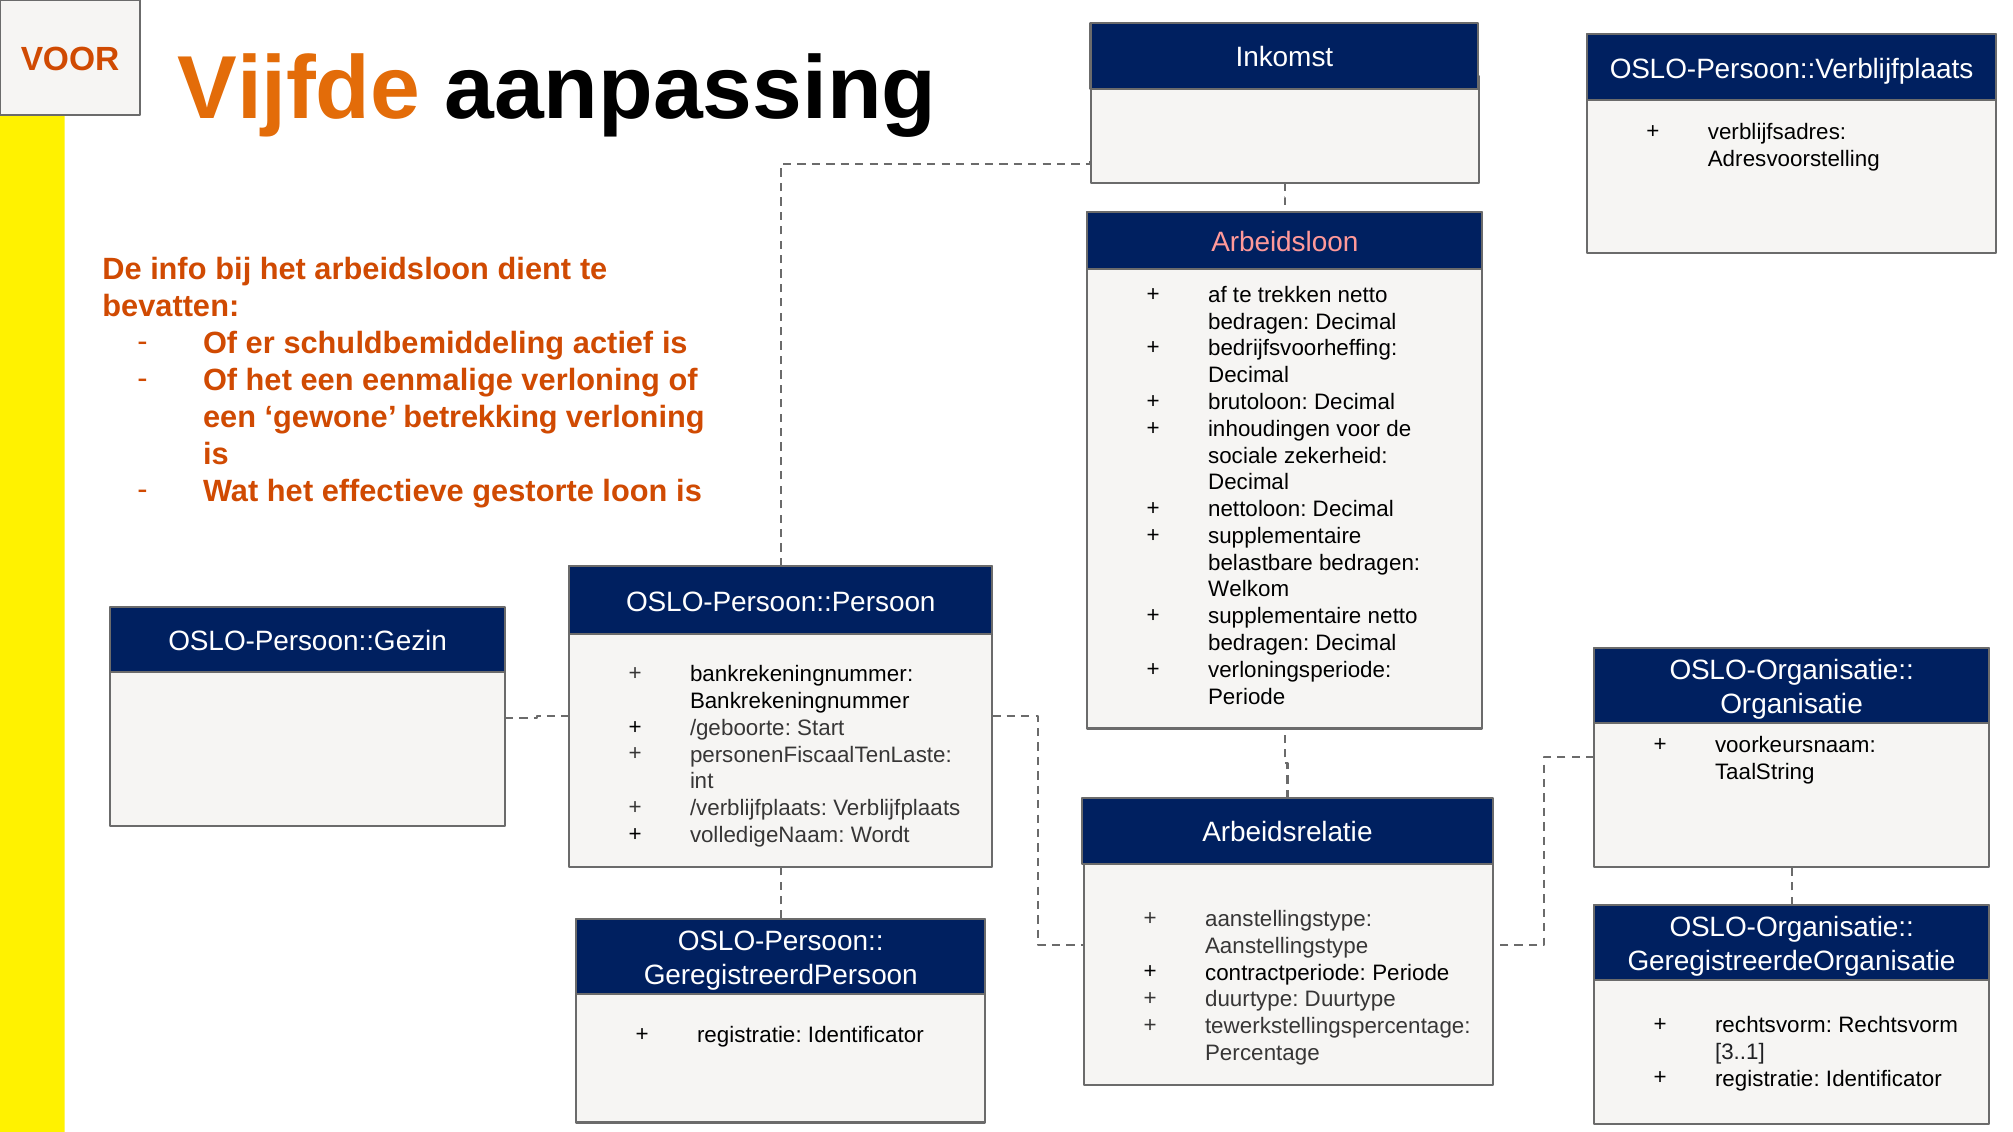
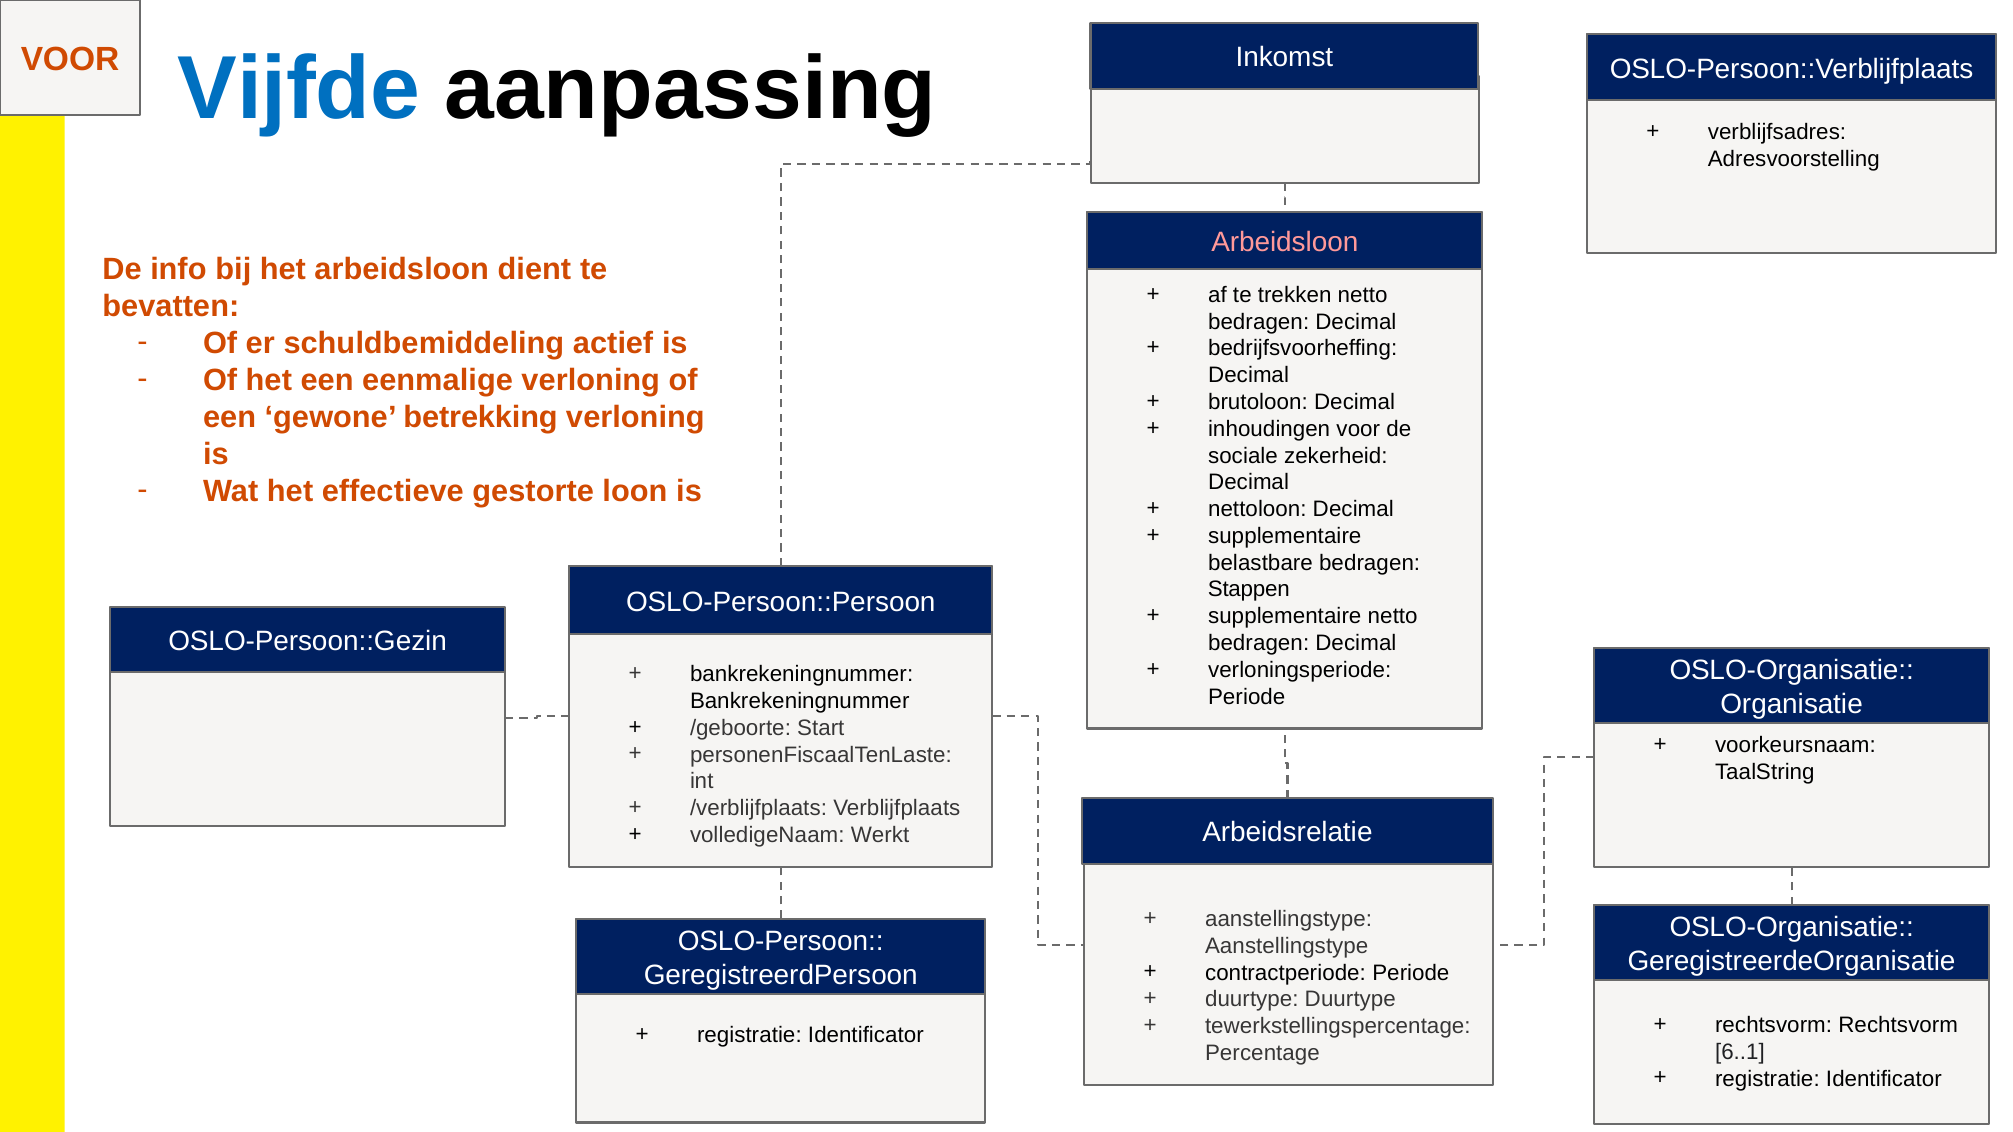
Vijfde colour: orange -> blue (299, 89)
Welkom: Welkom -> Stappen (1249, 590)
Wordt: Wordt -> Werkt (880, 835)
3..1: 3..1 -> 6..1 (1740, 1052)
